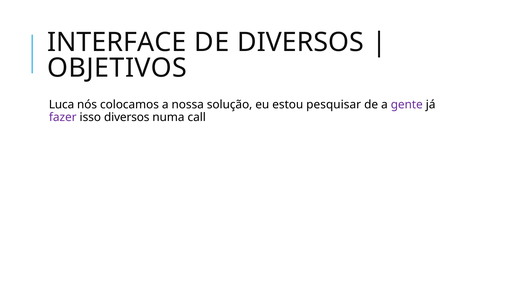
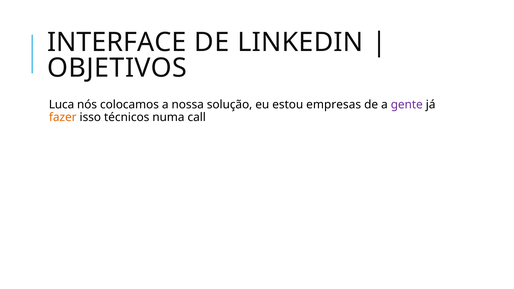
DE DIVERSOS: DIVERSOS -> LINKEDIN (300, 42)
pesquisar: pesquisar -> empresas (334, 105)
fazer colour: purple -> orange (63, 117)
isso diversos: diversos -> técnicos (127, 117)
